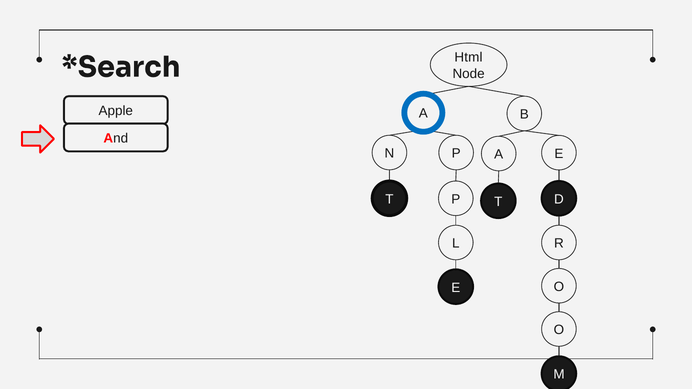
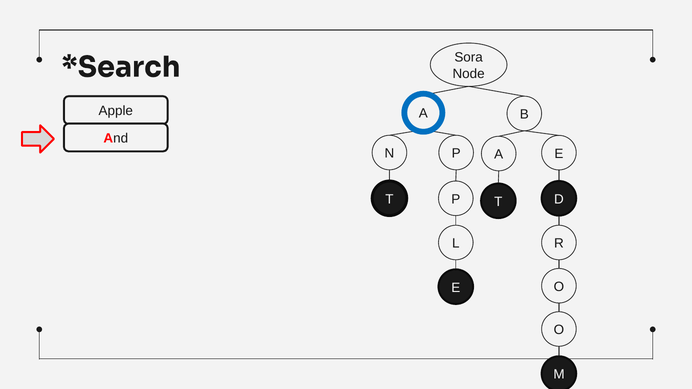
Html: Html -> Sora (469, 58)
